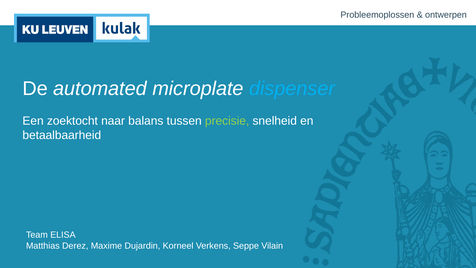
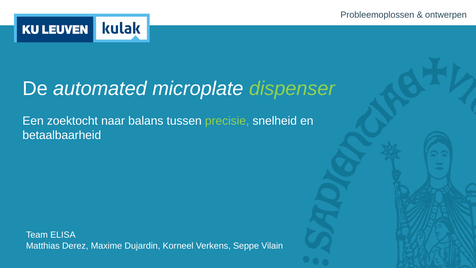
dispenser colour: light blue -> light green (292, 89)
